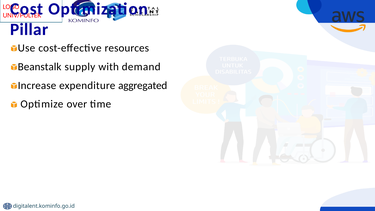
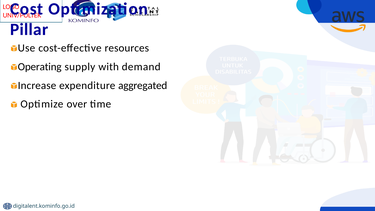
Beanstalk: Beanstalk -> Operating (40, 67)
